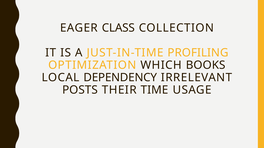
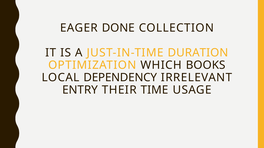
CLASS: CLASS -> DONE (118, 28)
PROFILING: PROFILING -> DURATION (198, 53)
POSTS: POSTS -> ENTRY (80, 90)
